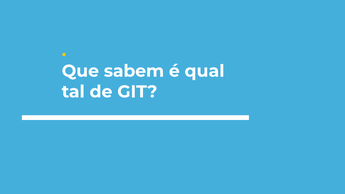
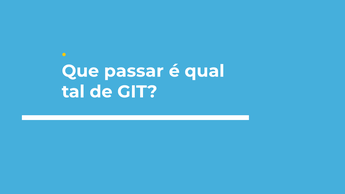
sabem: sabem -> passar (134, 71)
